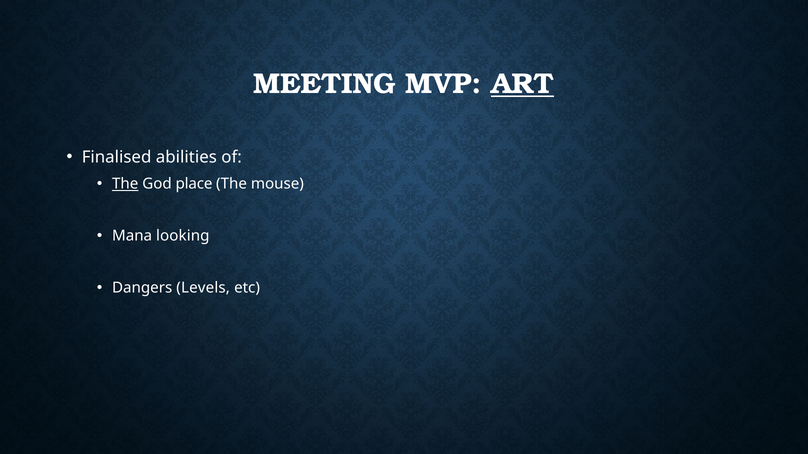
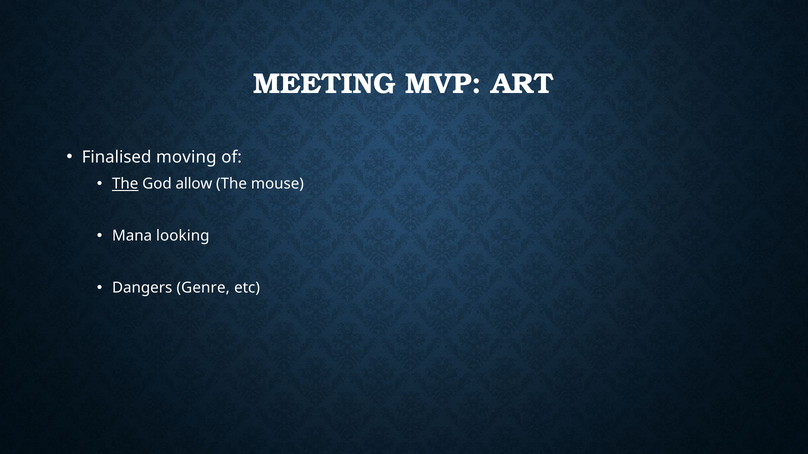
ART underline: present -> none (523, 84)
abilities: abilities -> moving (186, 157)
place: place -> allow (194, 184)
Levels: Levels -> Genre (203, 288)
